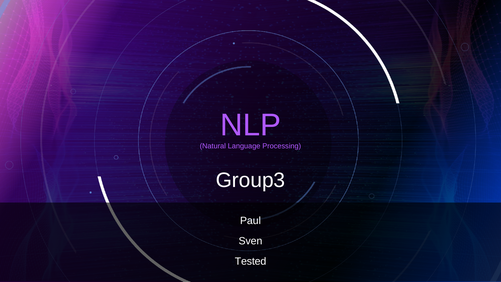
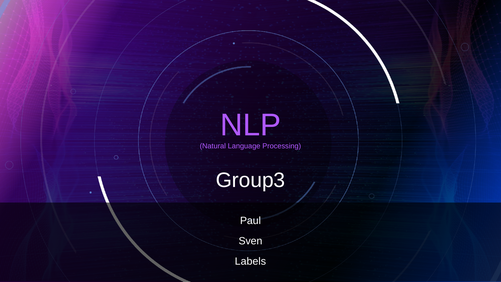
Tested: Tested -> Labels (250, 261)
